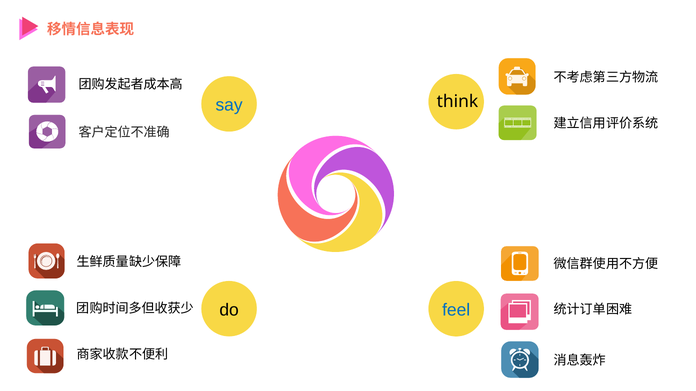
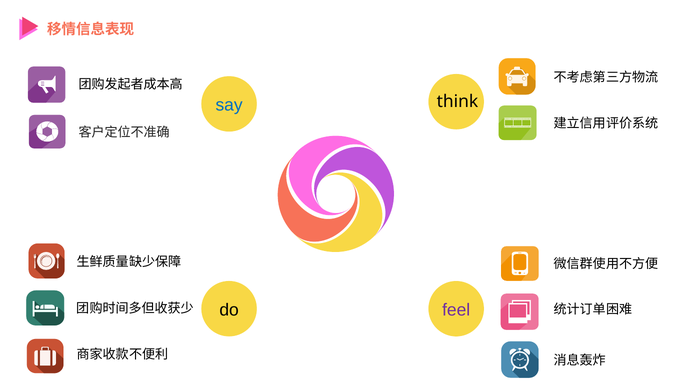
feel colour: blue -> purple (456, 310)
